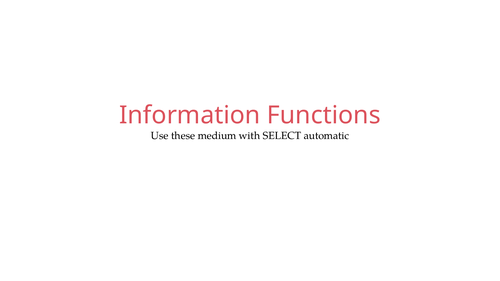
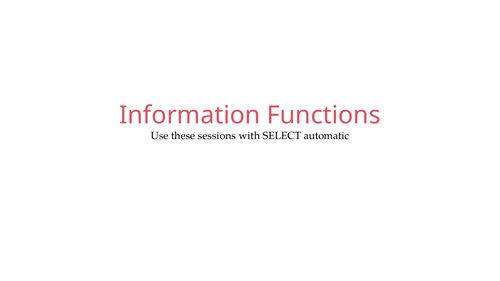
medium: medium -> sessions (217, 136)
